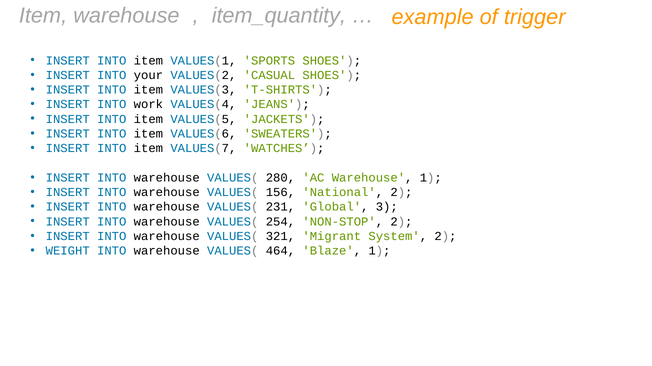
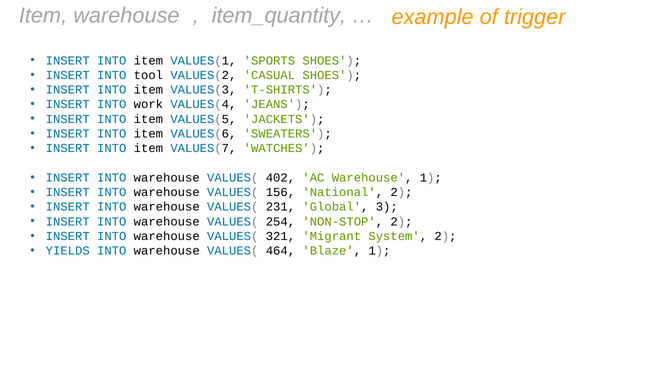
your: your -> tool (148, 75)
280: 280 -> 402 (280, 178)
WEIGHT: WEIGHT -> YIELDS (68, 251)
